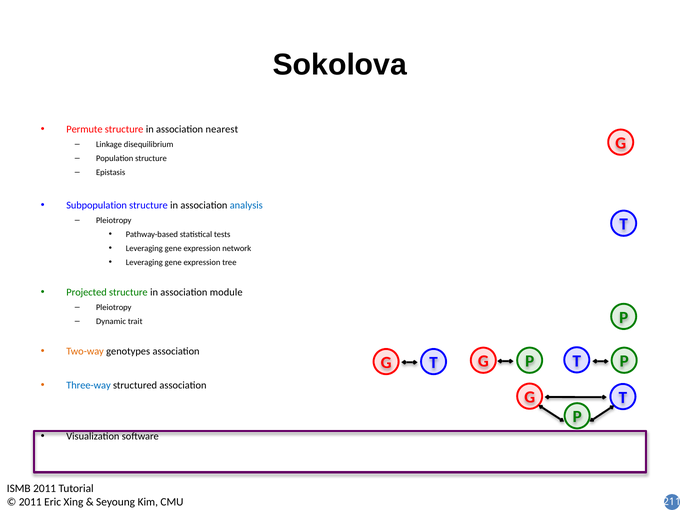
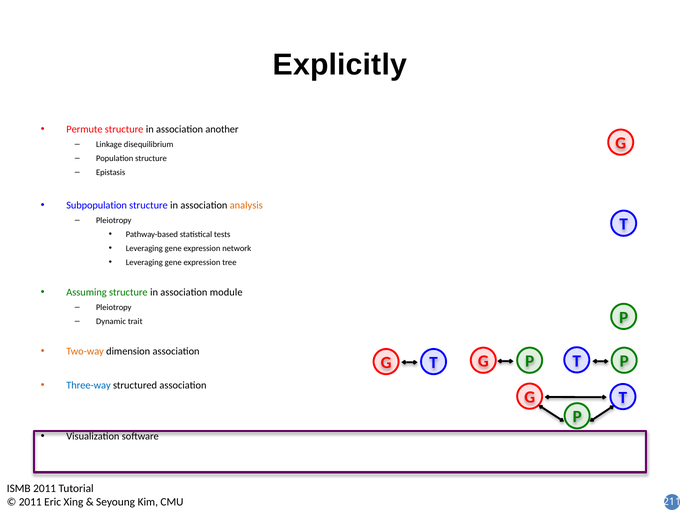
Sokolova: Sokolova -> Explicitly (340, 65)
nearest: nearest -> another (222, 129)
analysis colour: blue -> orange (246, 205)
Projected: Projected -> Assuming (87, 292)
genotypes: genotypes -> dimension (128, 351)
